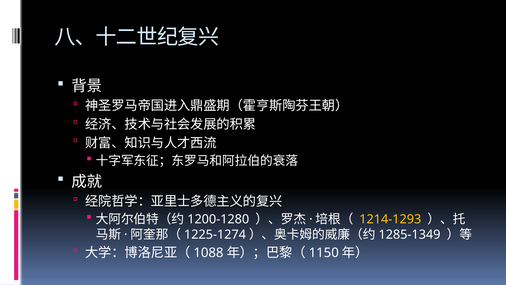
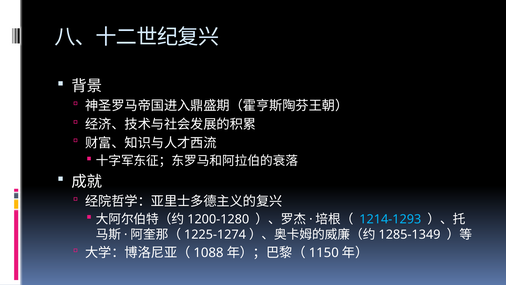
1214-1293 colour: yellow -> light blue (390, 219)
